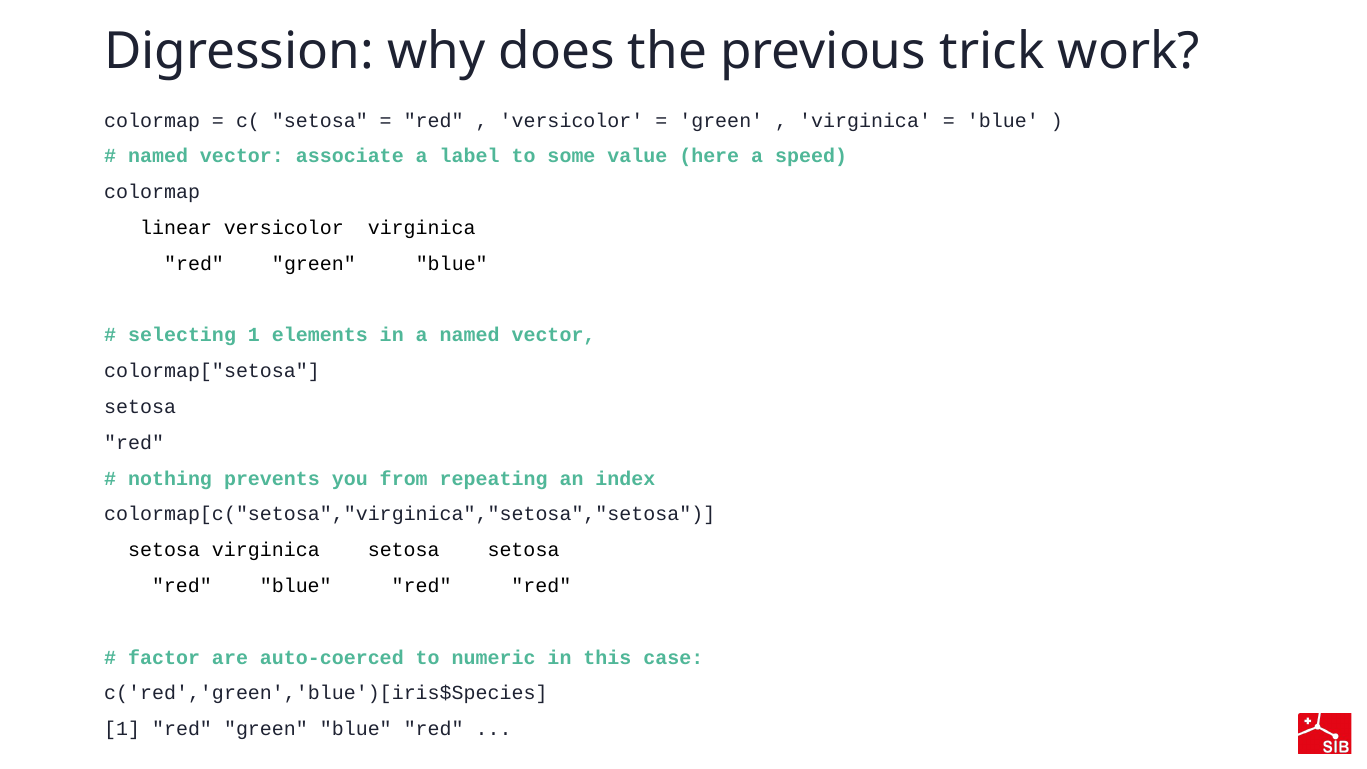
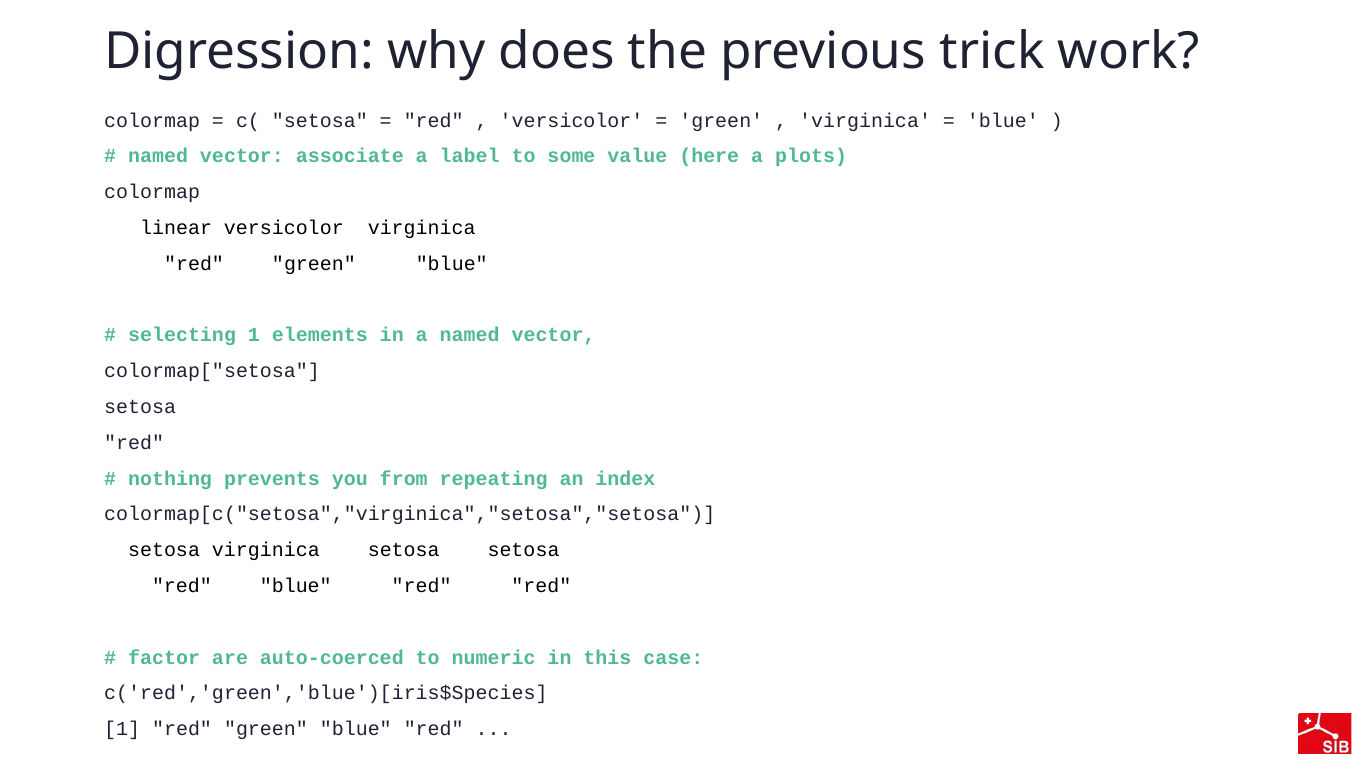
speed: speed -> plots (811, 156)
